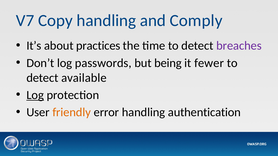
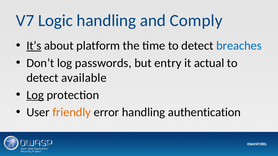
Copy: Copy -> Logic (55, 20)
It’s underline: none -> present (34, 46)
practices: practices -> platform (98, 46)
breaches colour: purple -> blue (239, 46)
being: being -> entry (168, 63)
fewer: fewer -> actual (209, 63)
